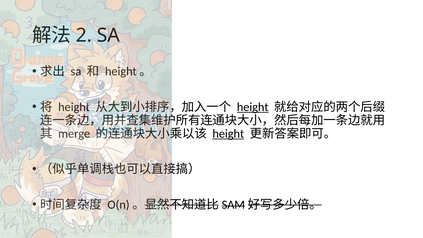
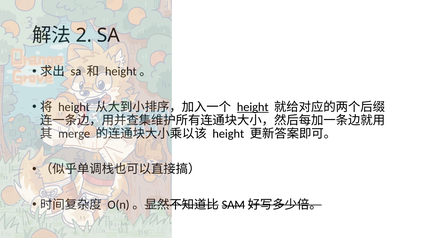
height underline: present -> none (228, 134)
